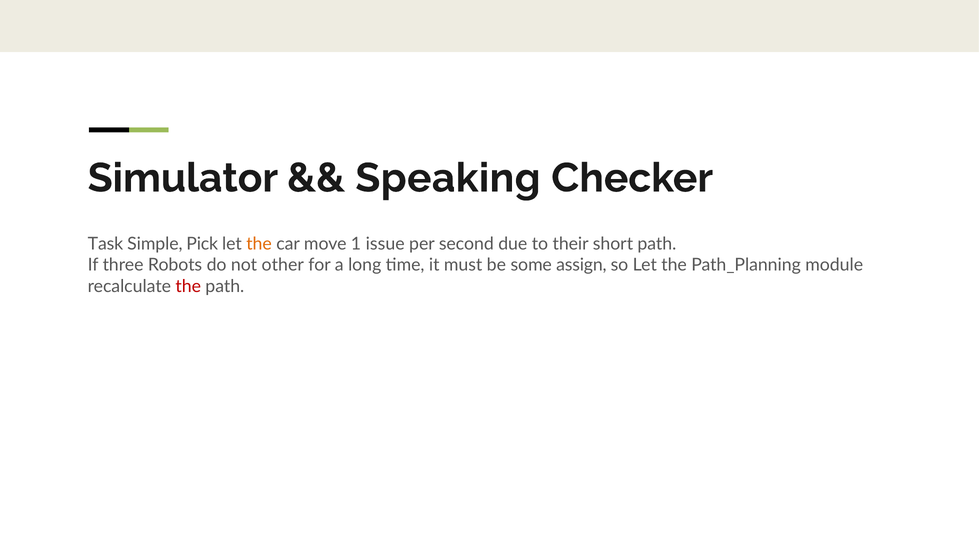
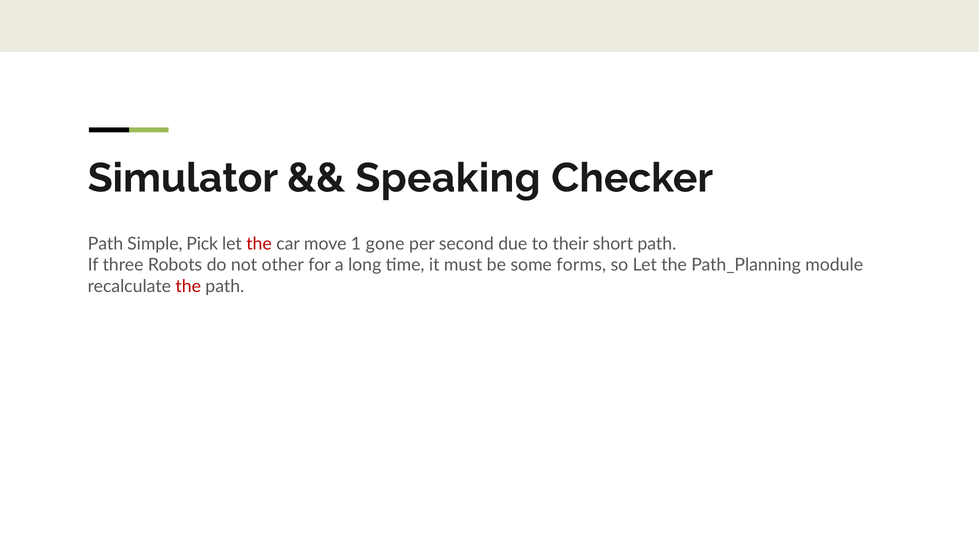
Task: Task -> Path (105, 244)
the colour: orange -> red (259, 244)
issue: issue -> gone (385, 244)
assign: assign -> forms (581, 265)
